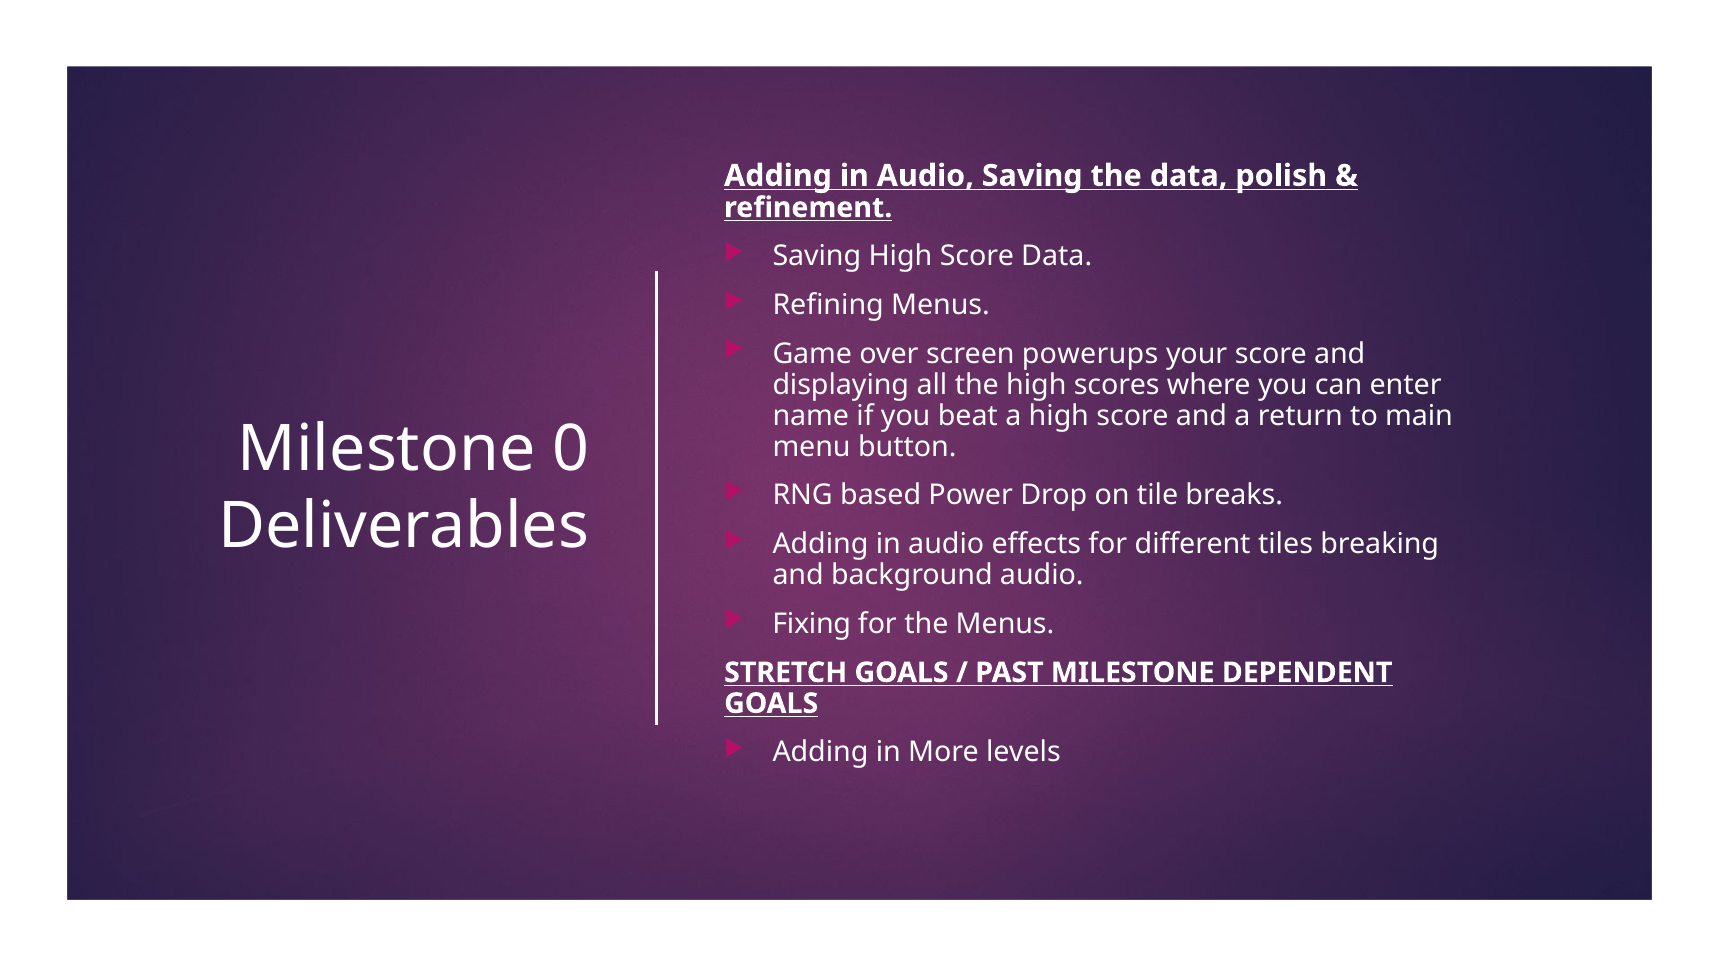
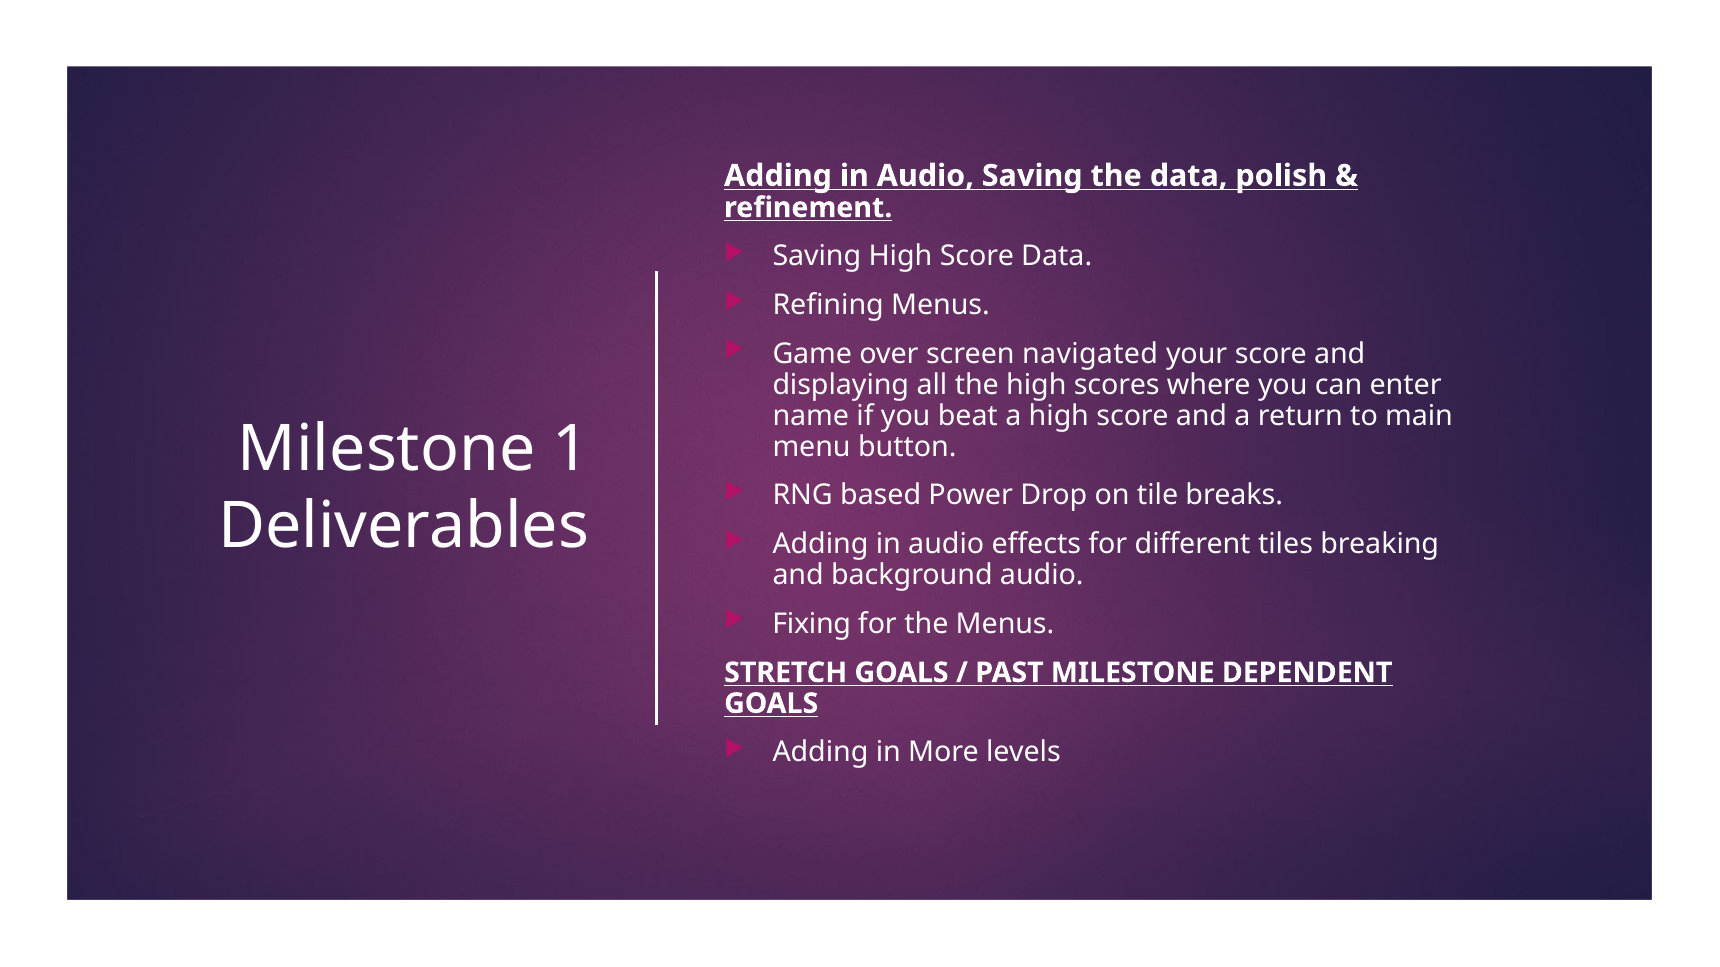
powerups: powerups -> navigated (1090, 354)
0: 0 -> 1 (571, 450)
